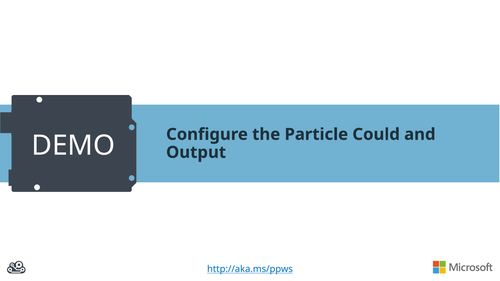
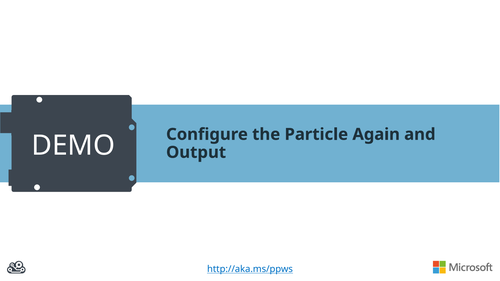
Could: Could -> Again (376, 134)
